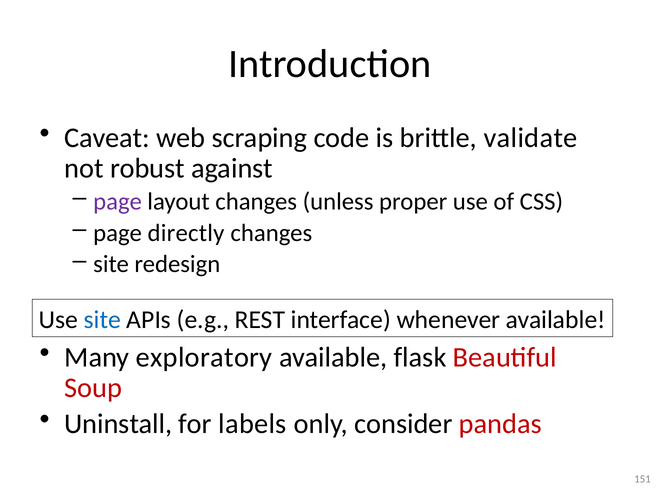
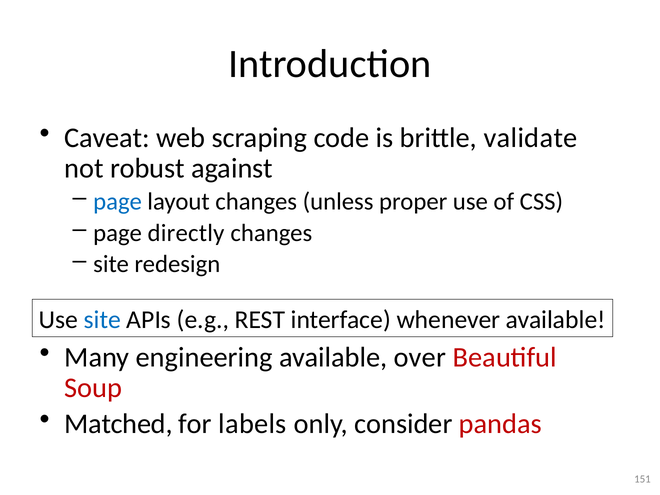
page colour: purple -> blue (118, 201)
exploratory: exploratory -> engineering (204, 357)
flask: flask -> over (420, 357)
Uninstall: Uninstall -> Matched (118, 424)
